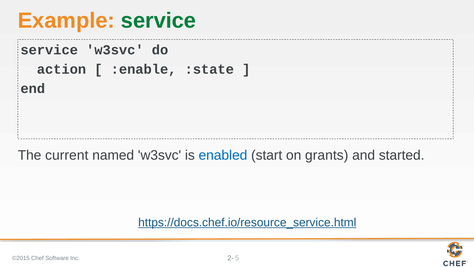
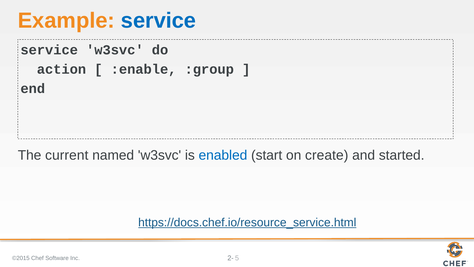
service colour: green -> blue (159, 21)
:state: :state -> :group (209, 69)
grants: grants -> create (327, 155)
